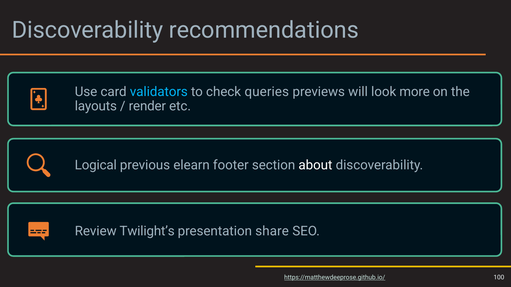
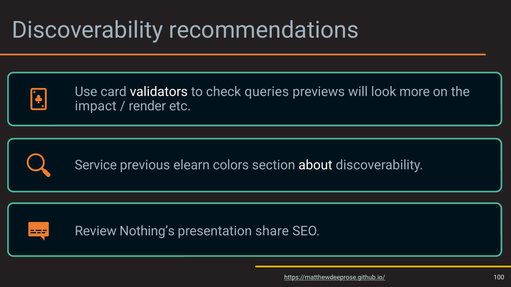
validators colour: light blue -> white (159, 92)
layouts: layouts -> impact (96, 106)
Logical: Logical -> Service (96, 165)
footer: footer -> colors (231, 165)
Twilight’s: Twilight’s -> Nothing’s (147, 232)
